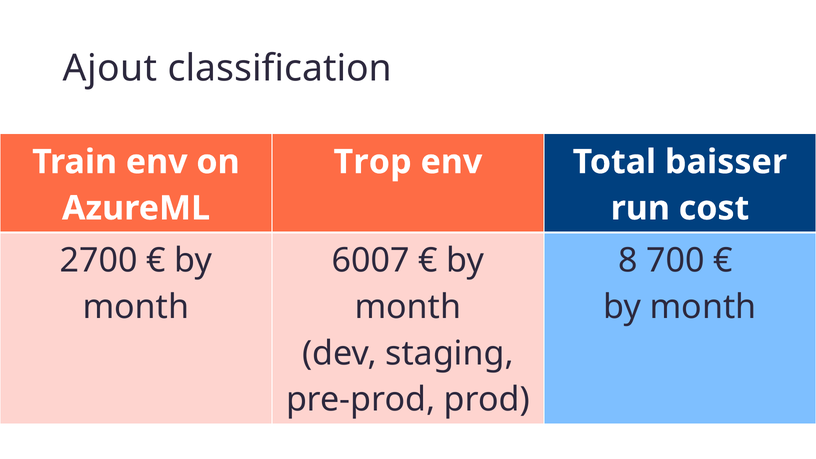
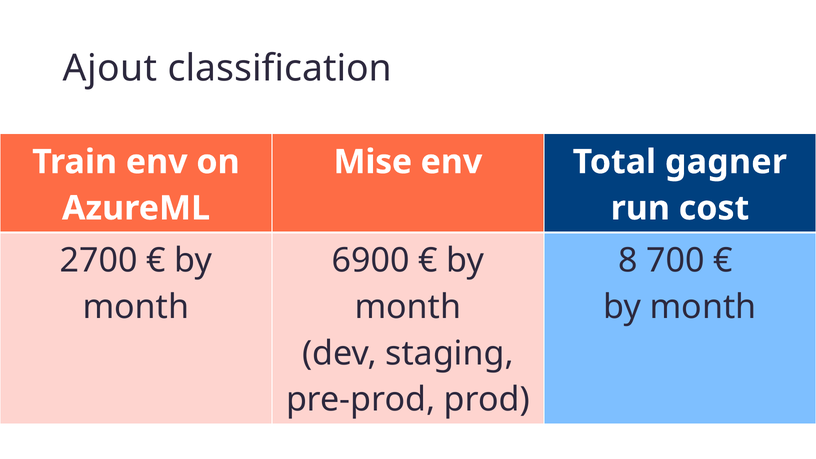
Trop: Trop -> Mise (373, 162)
baisser: baisser -> gagner (726, 162)
6007: 6007 -> 6900 (371, 261)
